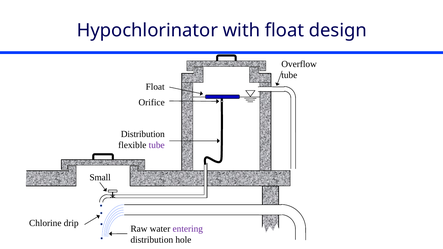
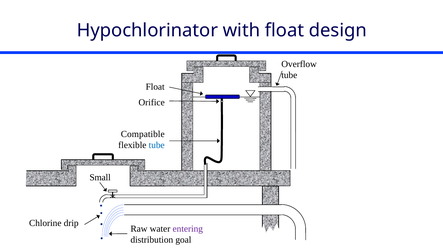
Distribution: Distribution -> Compatible (143, 134)
tube colour: purple -> blue (157, 145)
hole: hole -> goal (183, 240)
